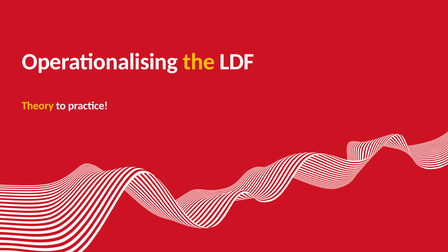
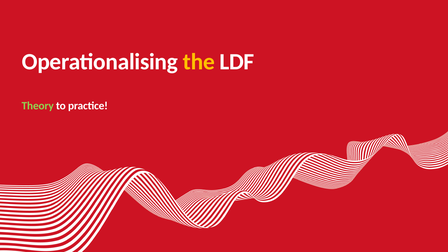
Theory colour: yellow -> light green (38, 106)
